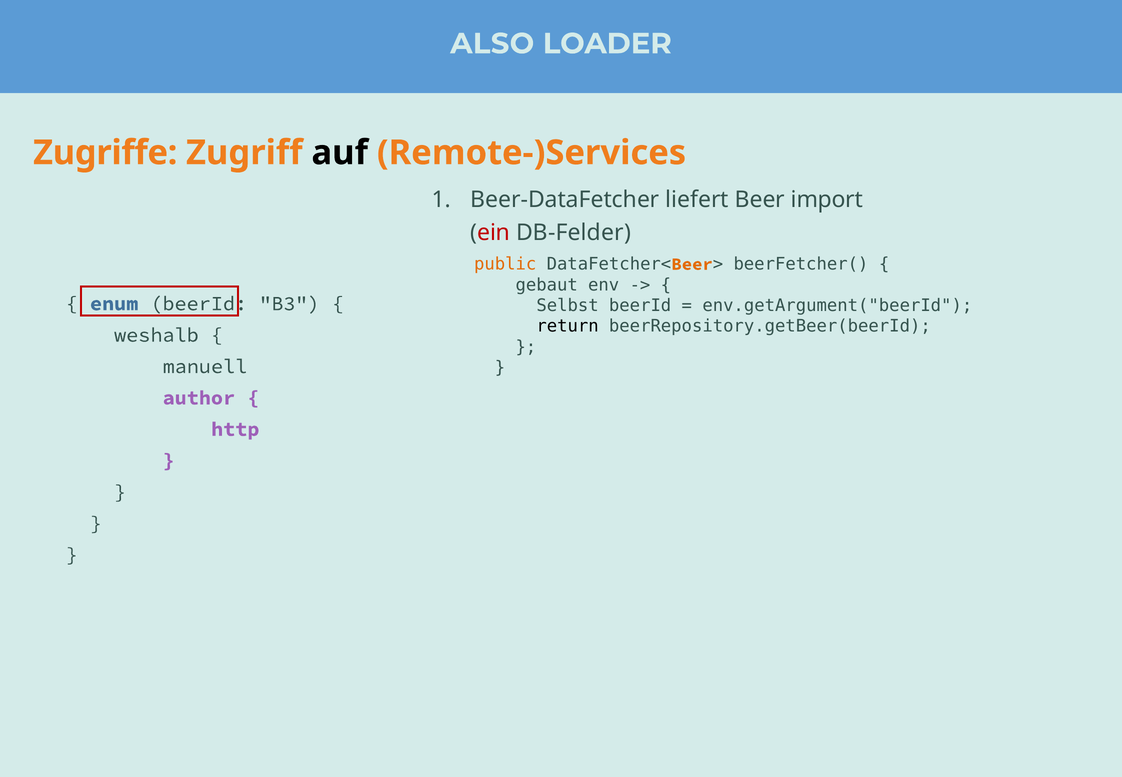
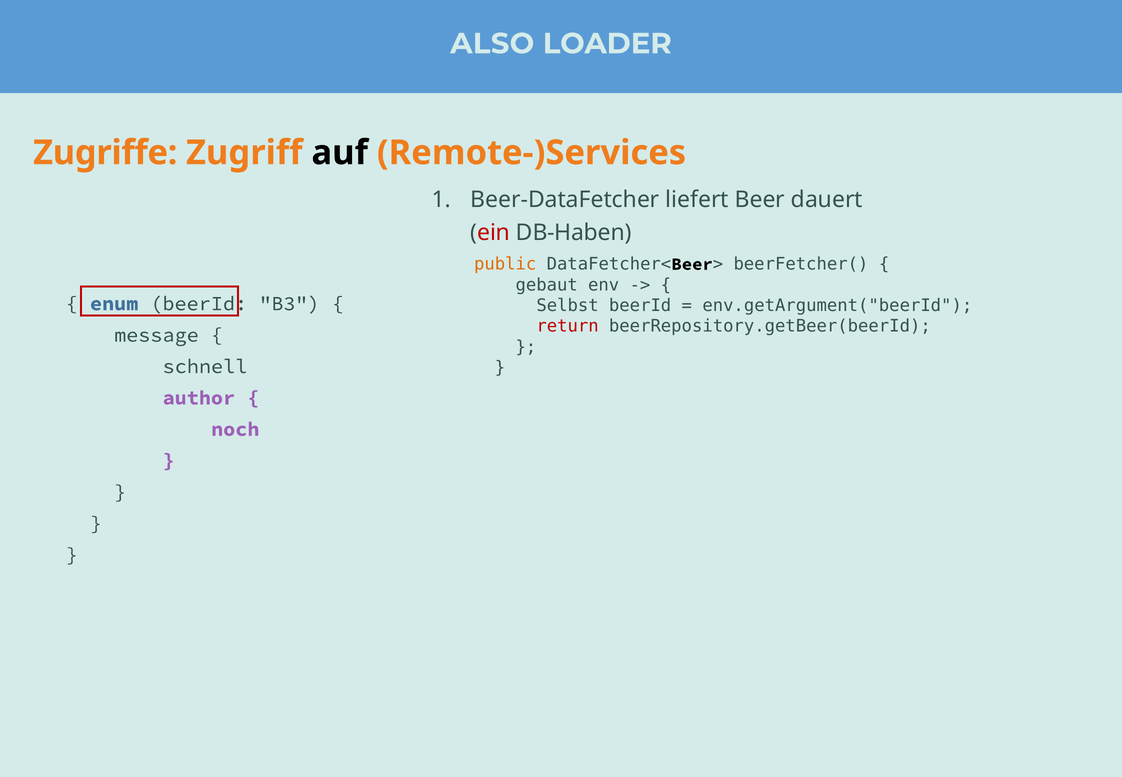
import: import -> dauert (827, 199)
DB-Felder: DB-Felder -> DB-Haben (574, 232)
Beer colour: orange -> black (692, 264)
return colour: black -> red (568, 326)
weshalb: weshalb -> message (156, 335)
manuell: manuell -> schnell (205, 366)
http: http -> noch (235, 429)
